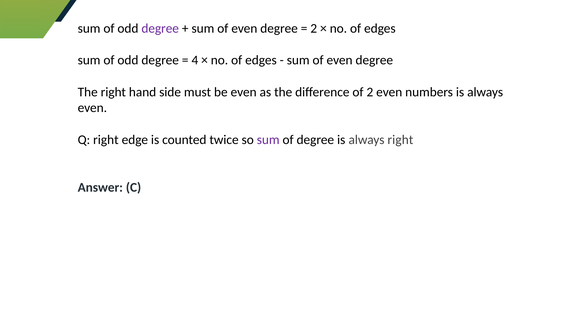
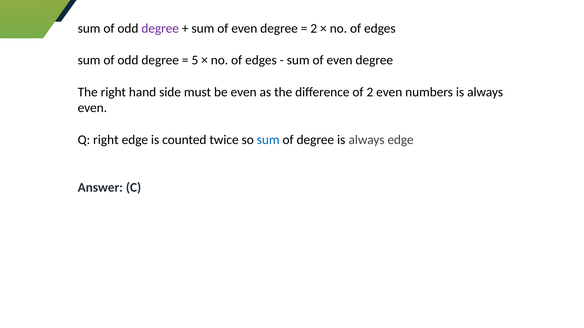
4: 4 -> 5 (195, 60)
sum colour: purple -> blue (268, 140)
always right: right -> edge (401, 140)
